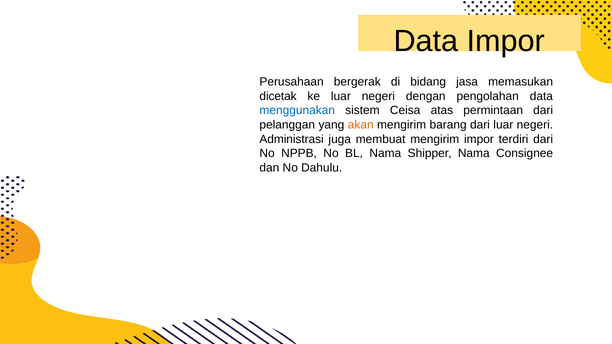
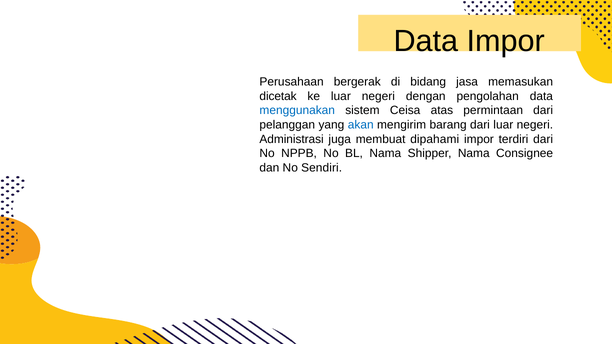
akan colour: orange -> blue (361, 125)
membuat mengirim: mengirim -> dipahami (435, 139)
Dahulu: Dahulu -> Sendiri (322, 168)
